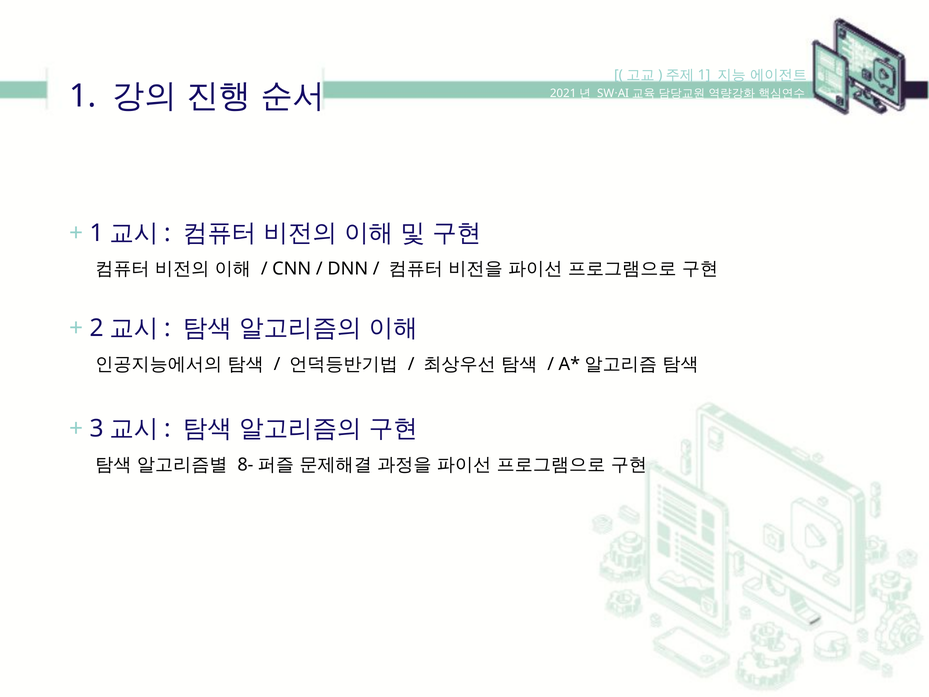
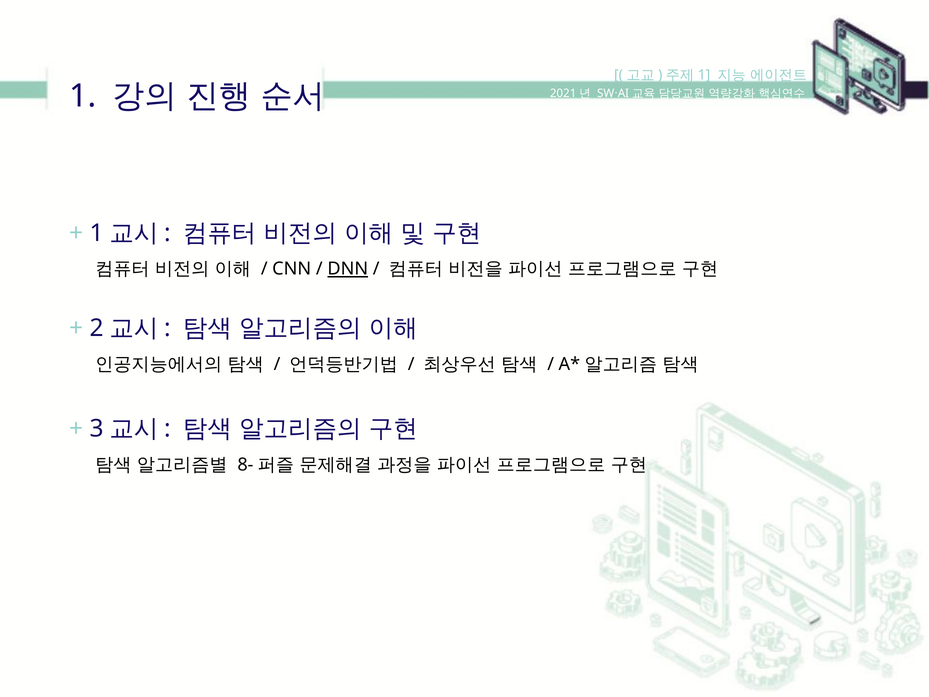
DNN underline: none -> present (348, 269)
